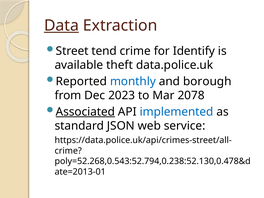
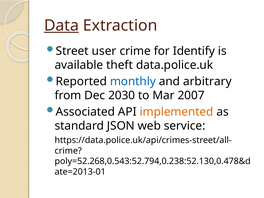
tend: tend -> user (104, 51)
borough: borough -> arbitrary (207, 81)
2023: 2023 -> 2030 (122, 95)
2078: 2078 -> 2007 (191, 95)
Associated underline: present -> none (85, 112)
implemented colour: blue -> orange (177, 112)
